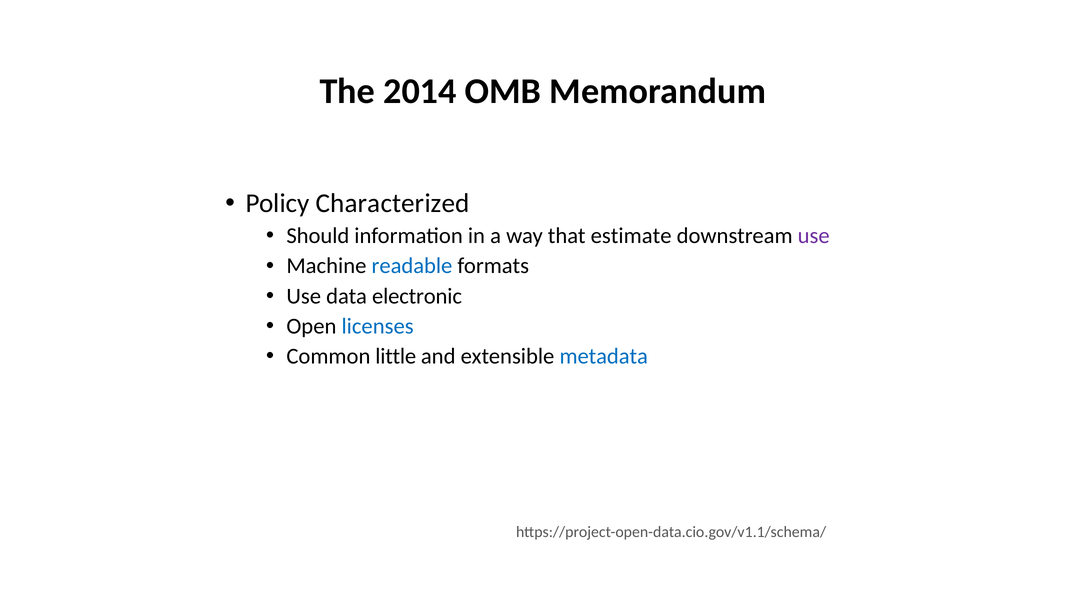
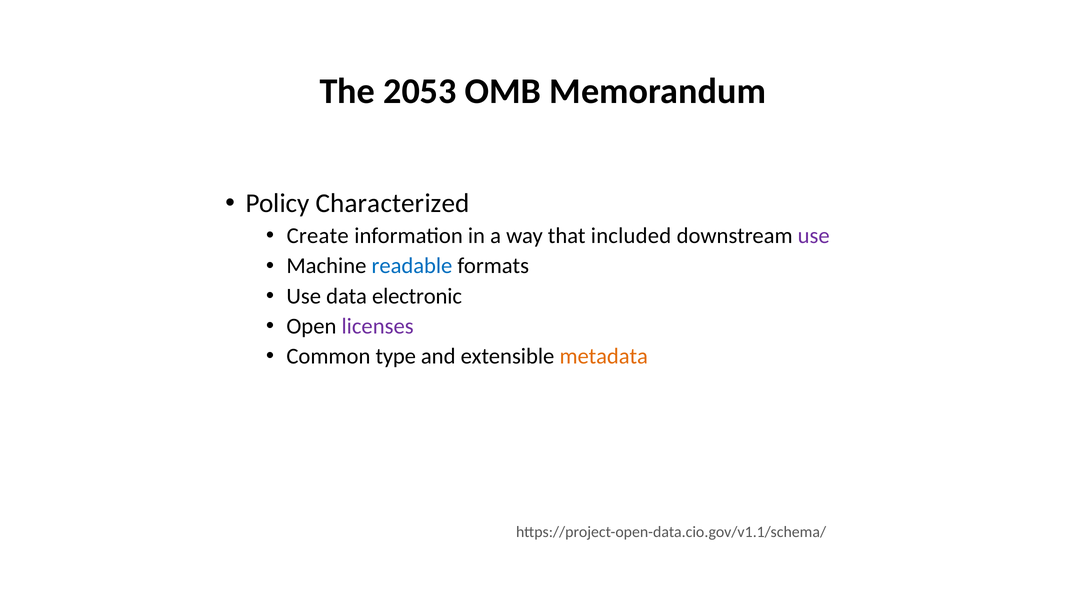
2014: 2014 -> 2053 (420, 91)
Should: Should -> Create (318, 236)
estimate: estimate -> included (631, 236)
licenses colour: blue -> purple (378, 326)
little: little -> type (396, 356)
metadata colour: blue -> orange (604, 356)
